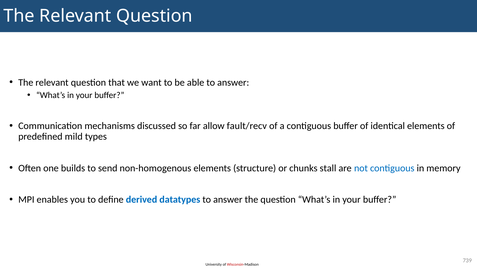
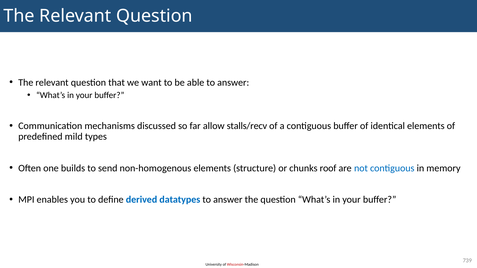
fault/recv: fault/recv -> stalls/recv (247, 126)
stall: stall -> roof (328, 168)
